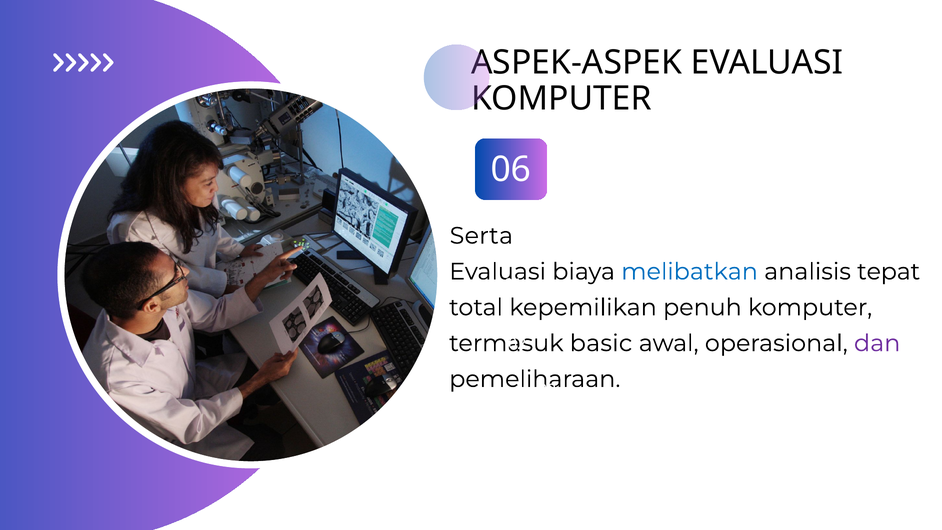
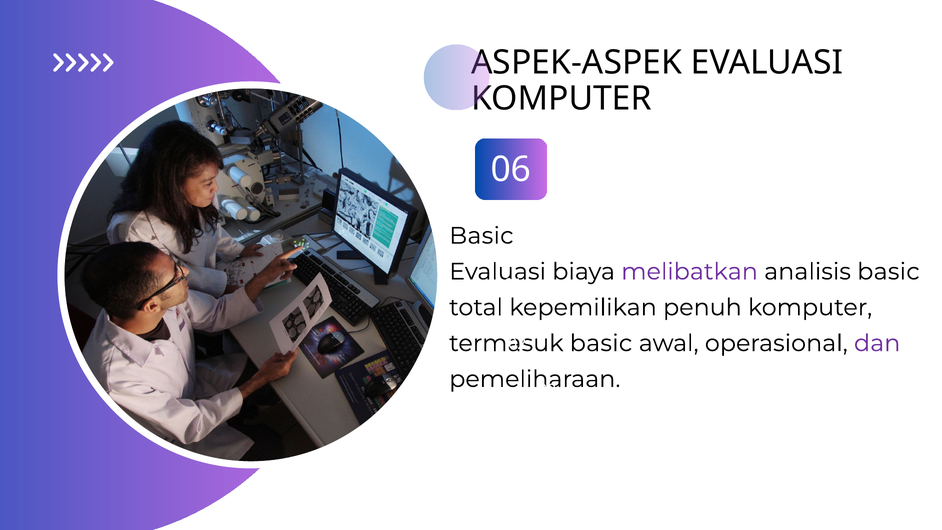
Serta: Serta -> Basic (481, 236)
melibatkan colour: blue -> purple (690, 272)
analisis tepat: tepat -> basic (888, 272)
